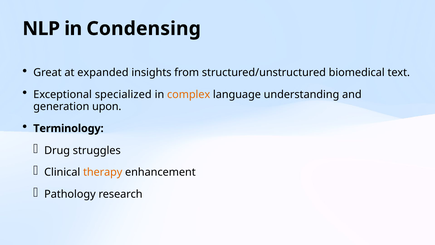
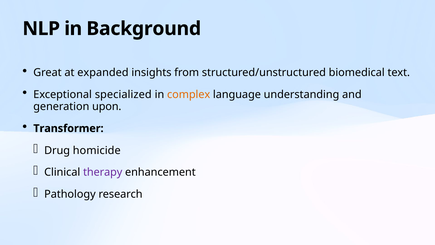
Condensing: Condensing -> Background (144, 29)
Terminology: Terminology -> Transformer (68, 128)
struggles: struggles -> homicide (97, 150)
therapy colour: orange -> purple (103, 172)
